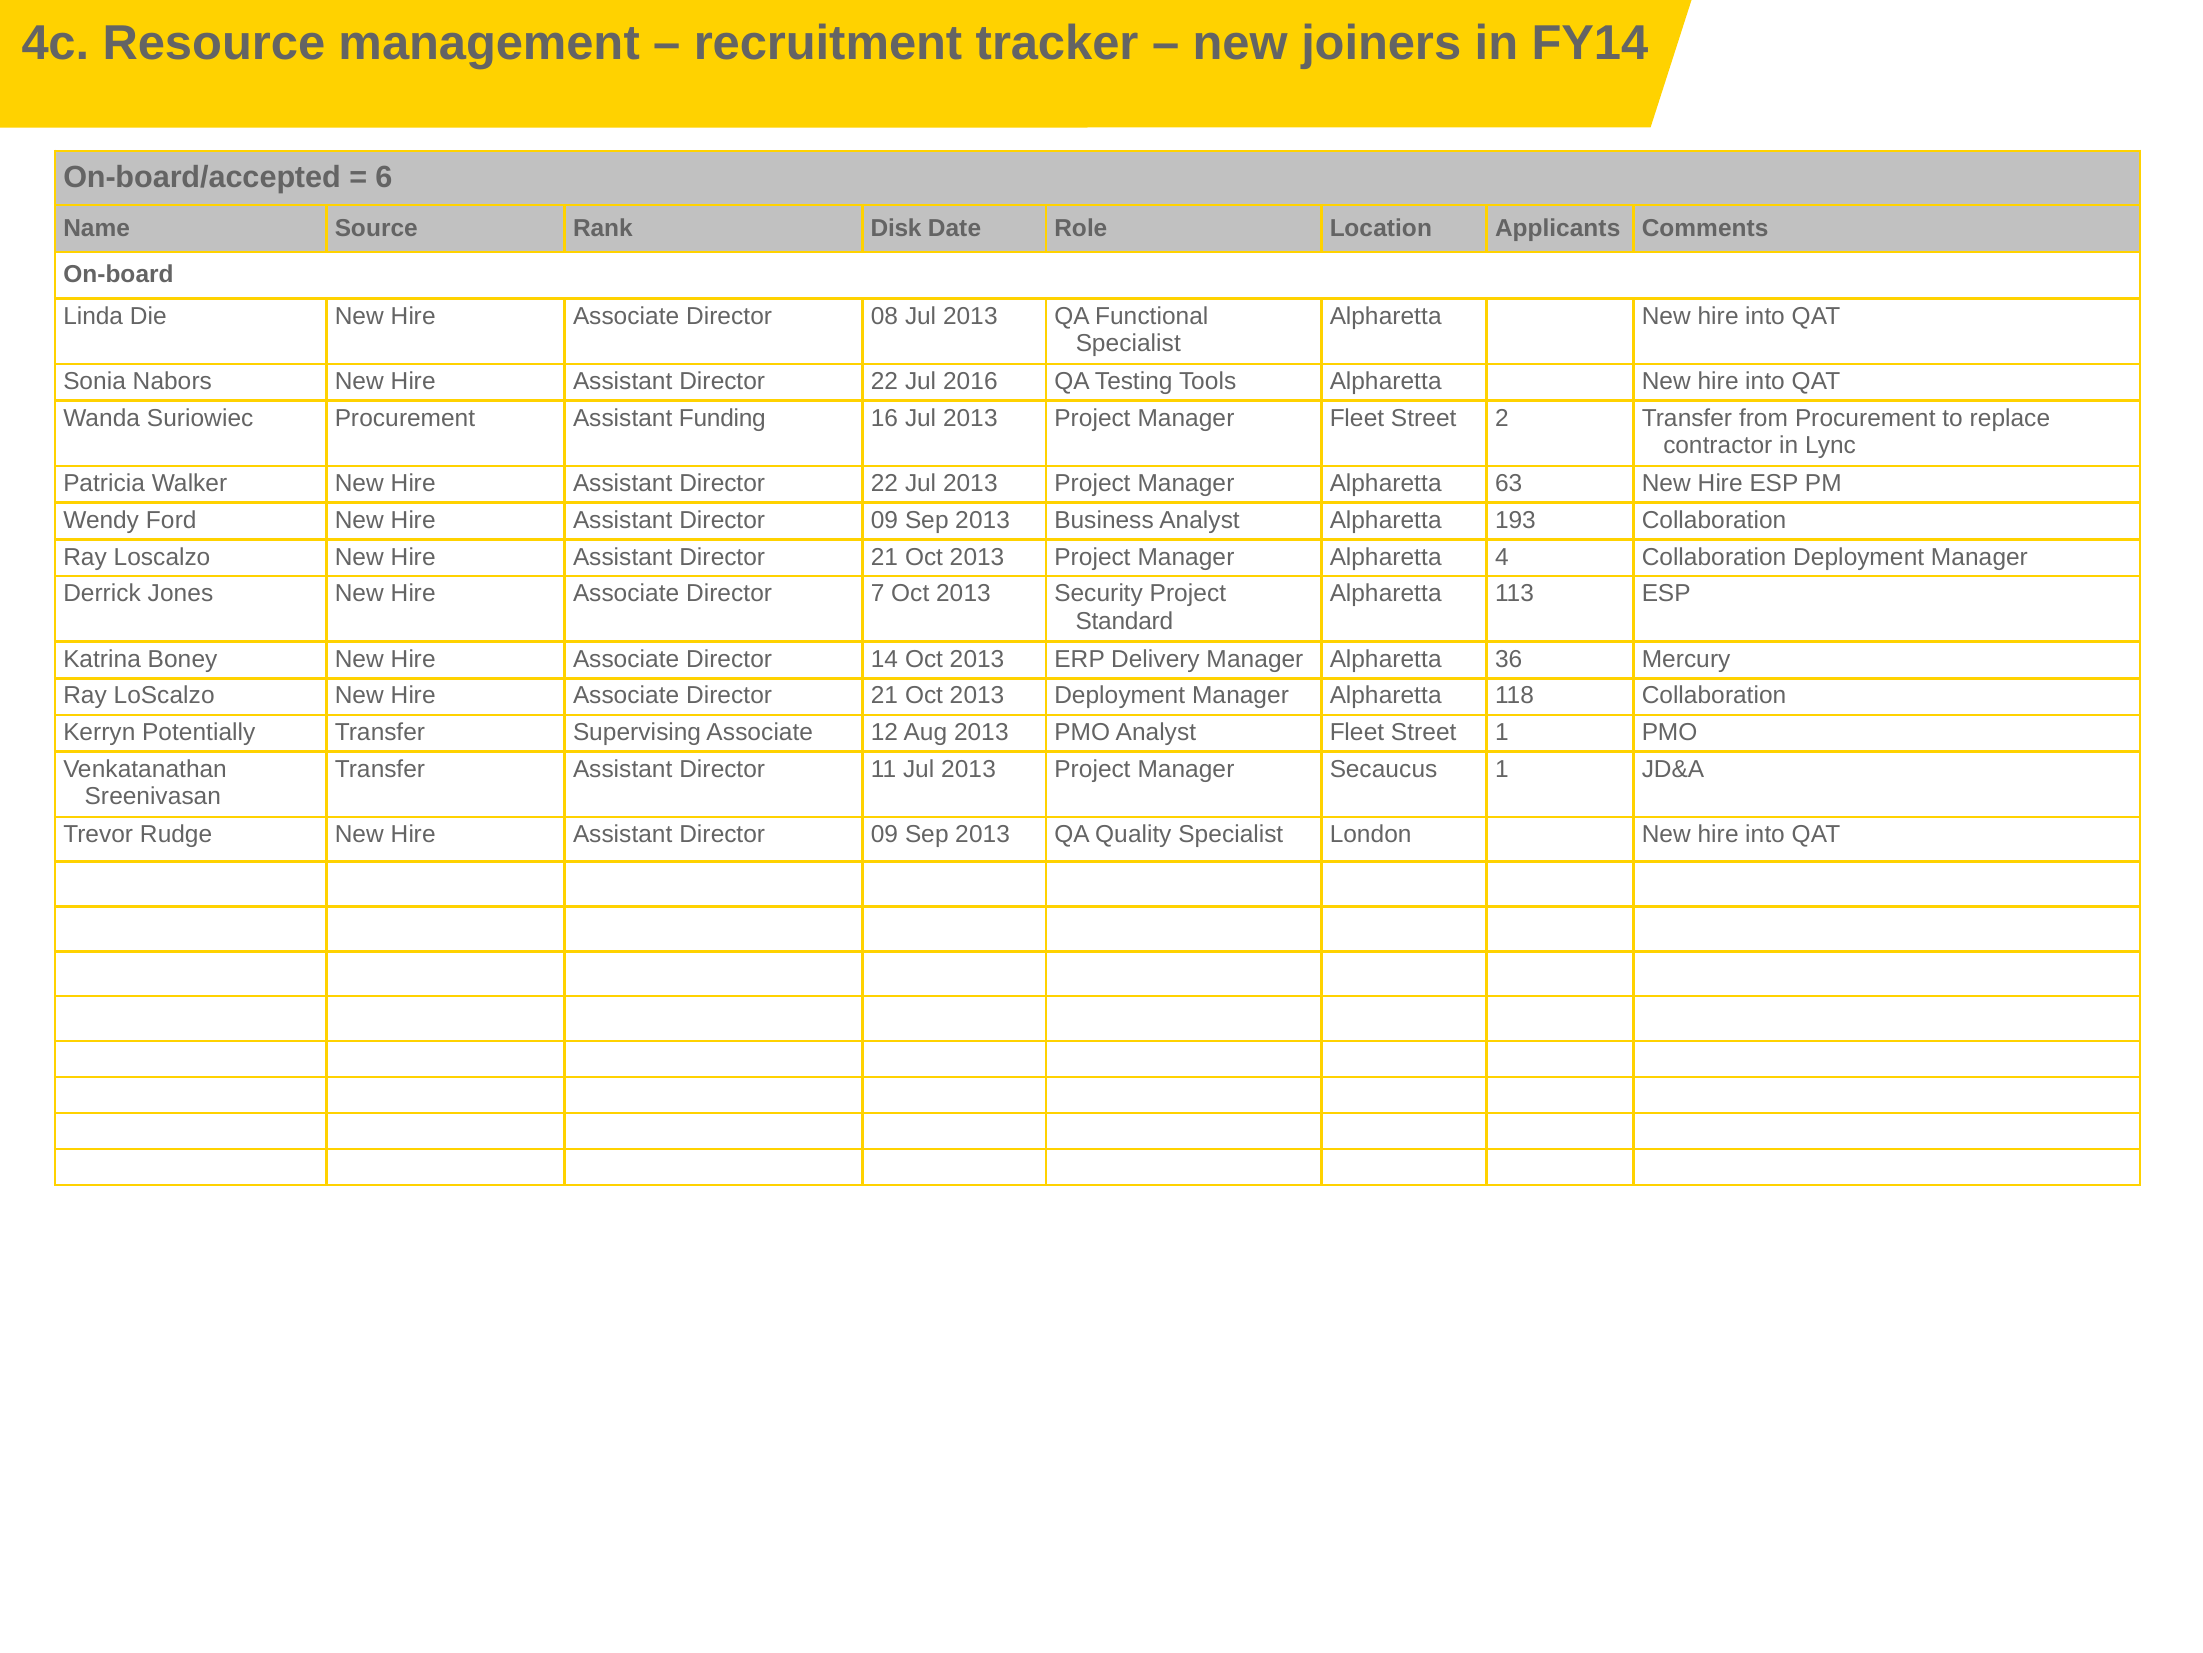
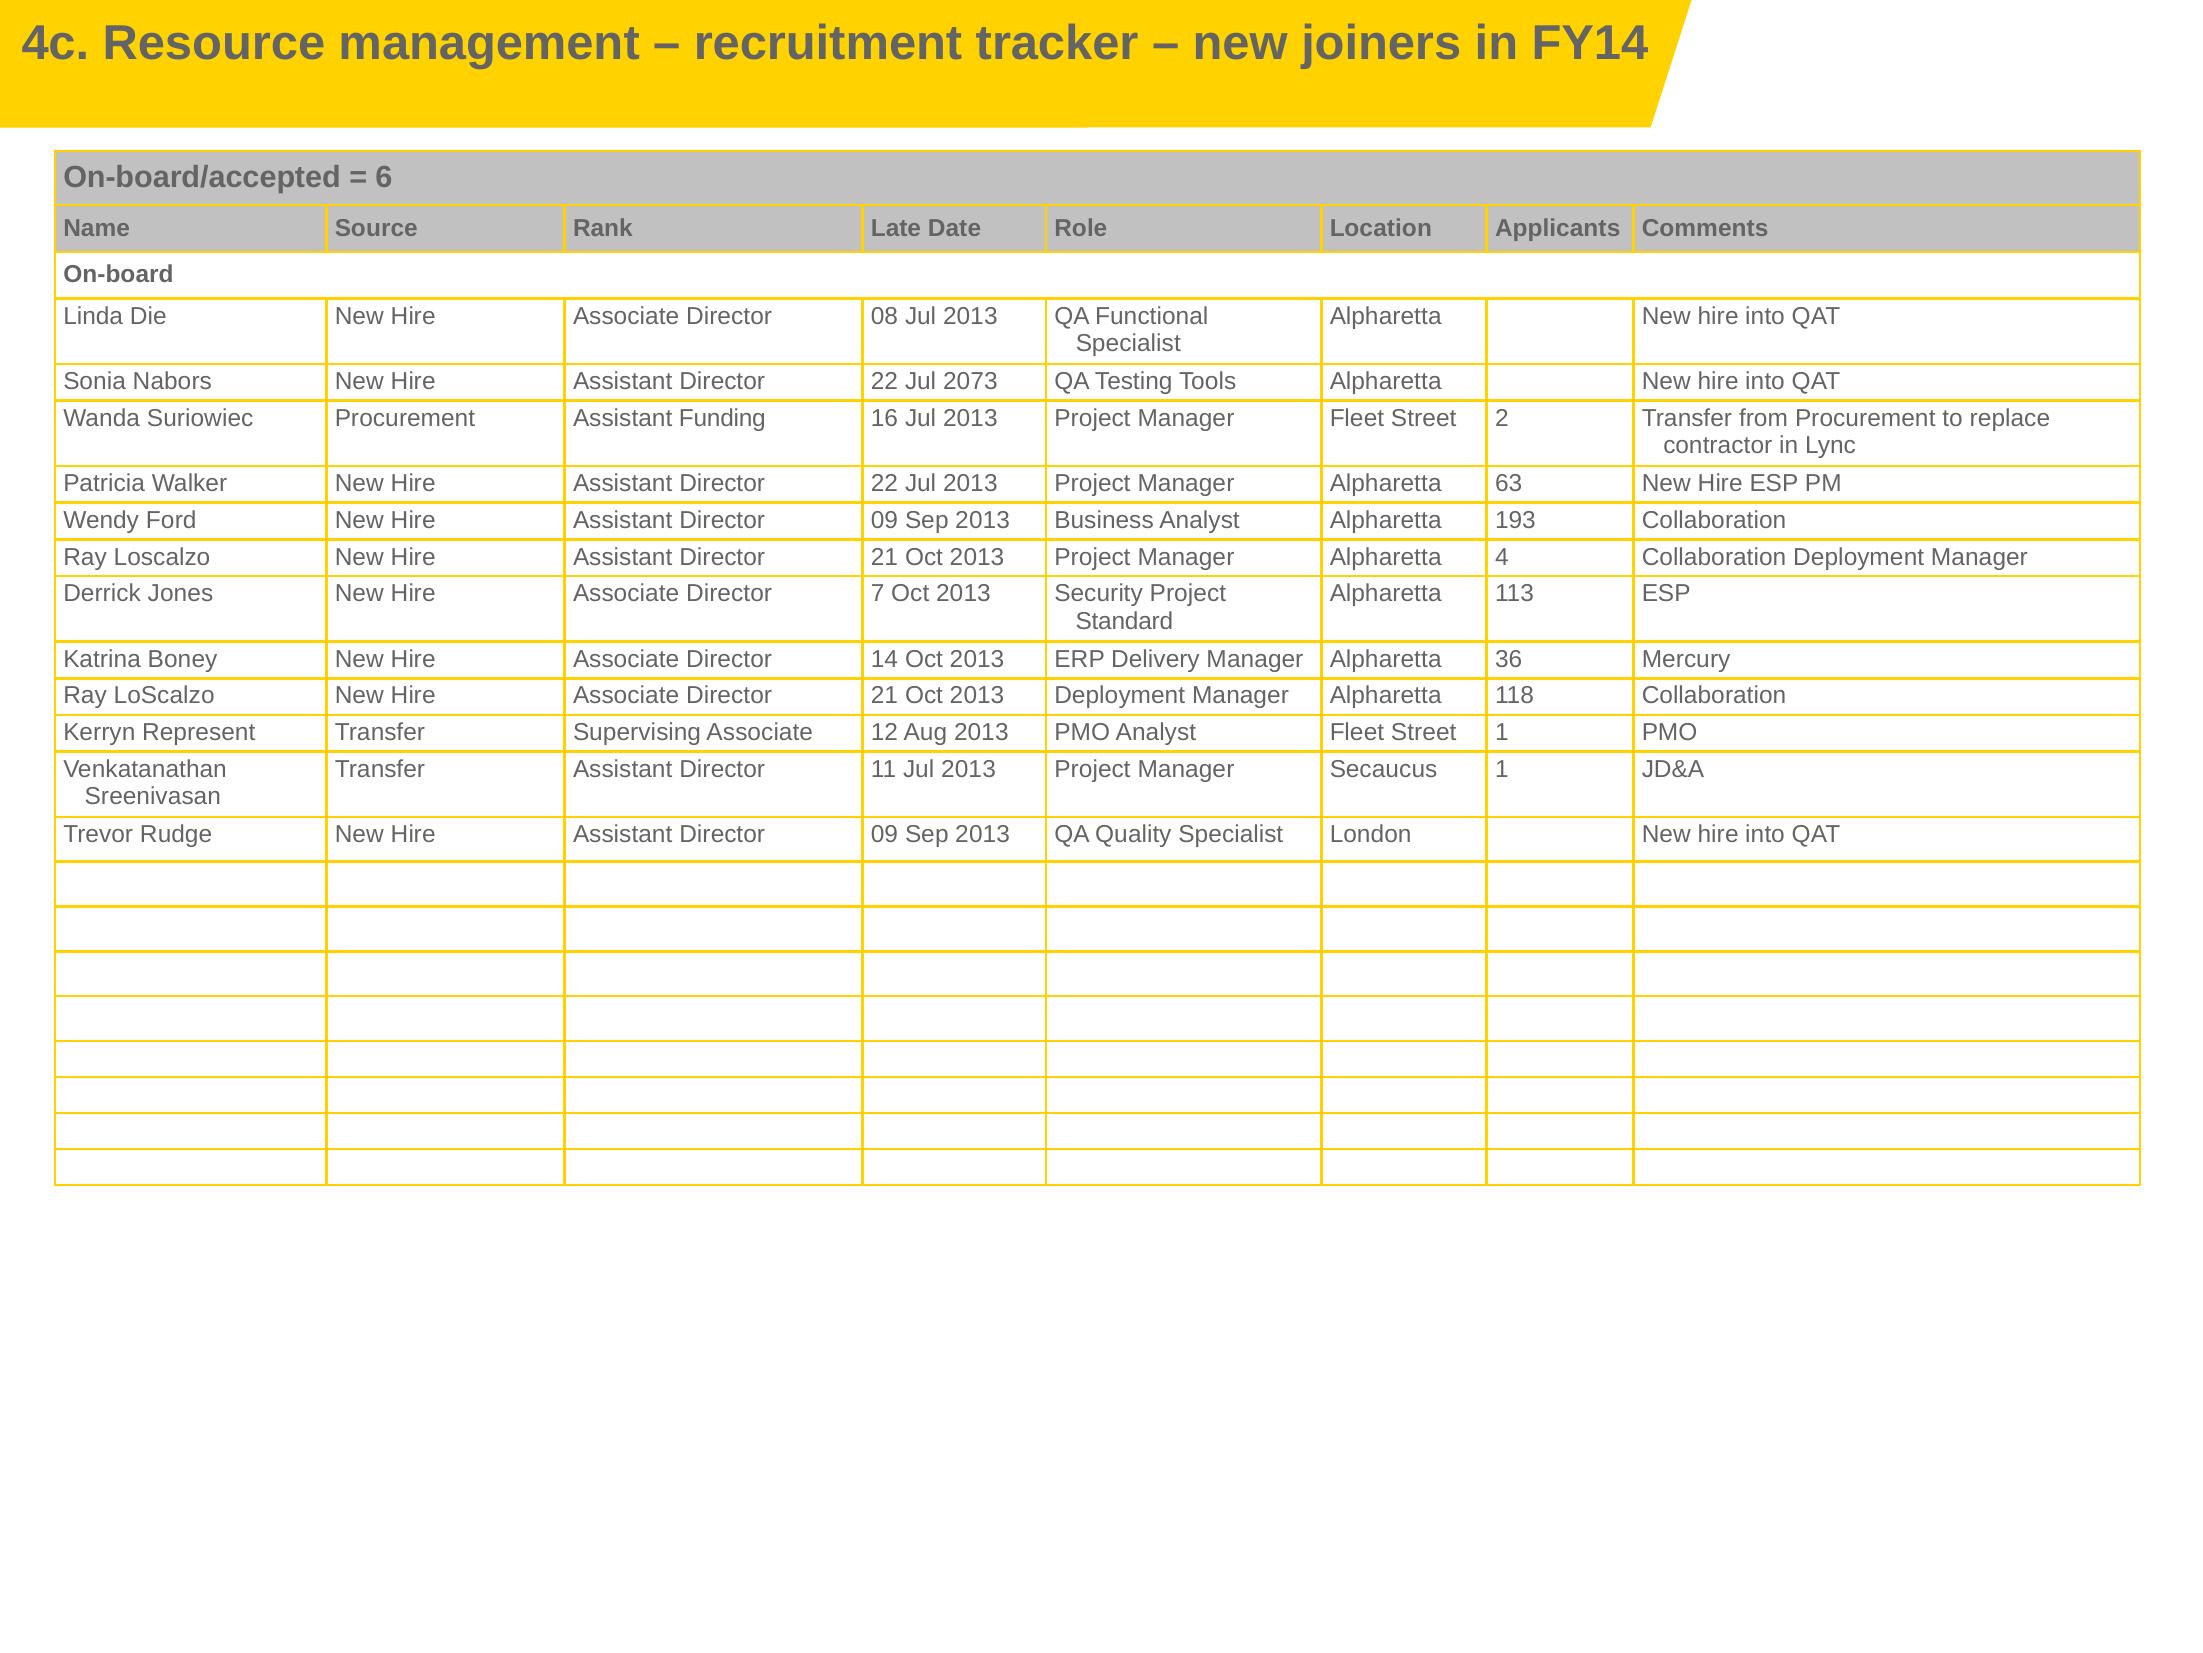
Disk: Disk -> Late (896, 228)
2016: 2016 -> 2073 (970, 381)
Potentially: Potentially -> Represent (199, 732)
